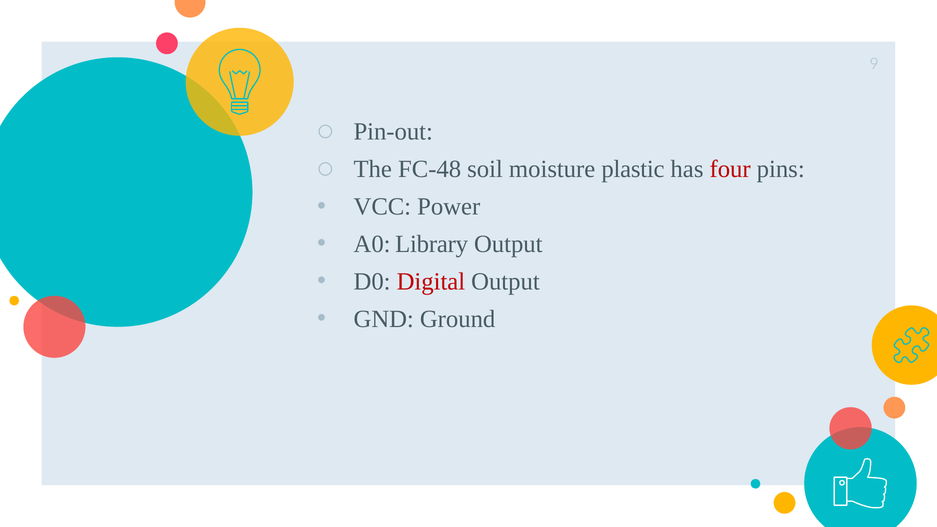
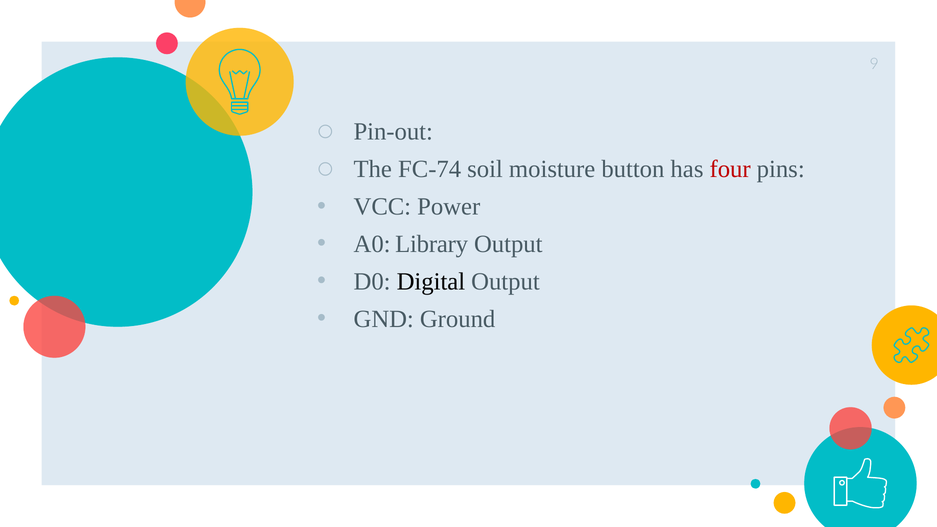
FC-48: FC-48 -> FC-74 (430, 169)
plastic: plastic -> button (633, 169)
Digital colour: red -> black (431, 282)
